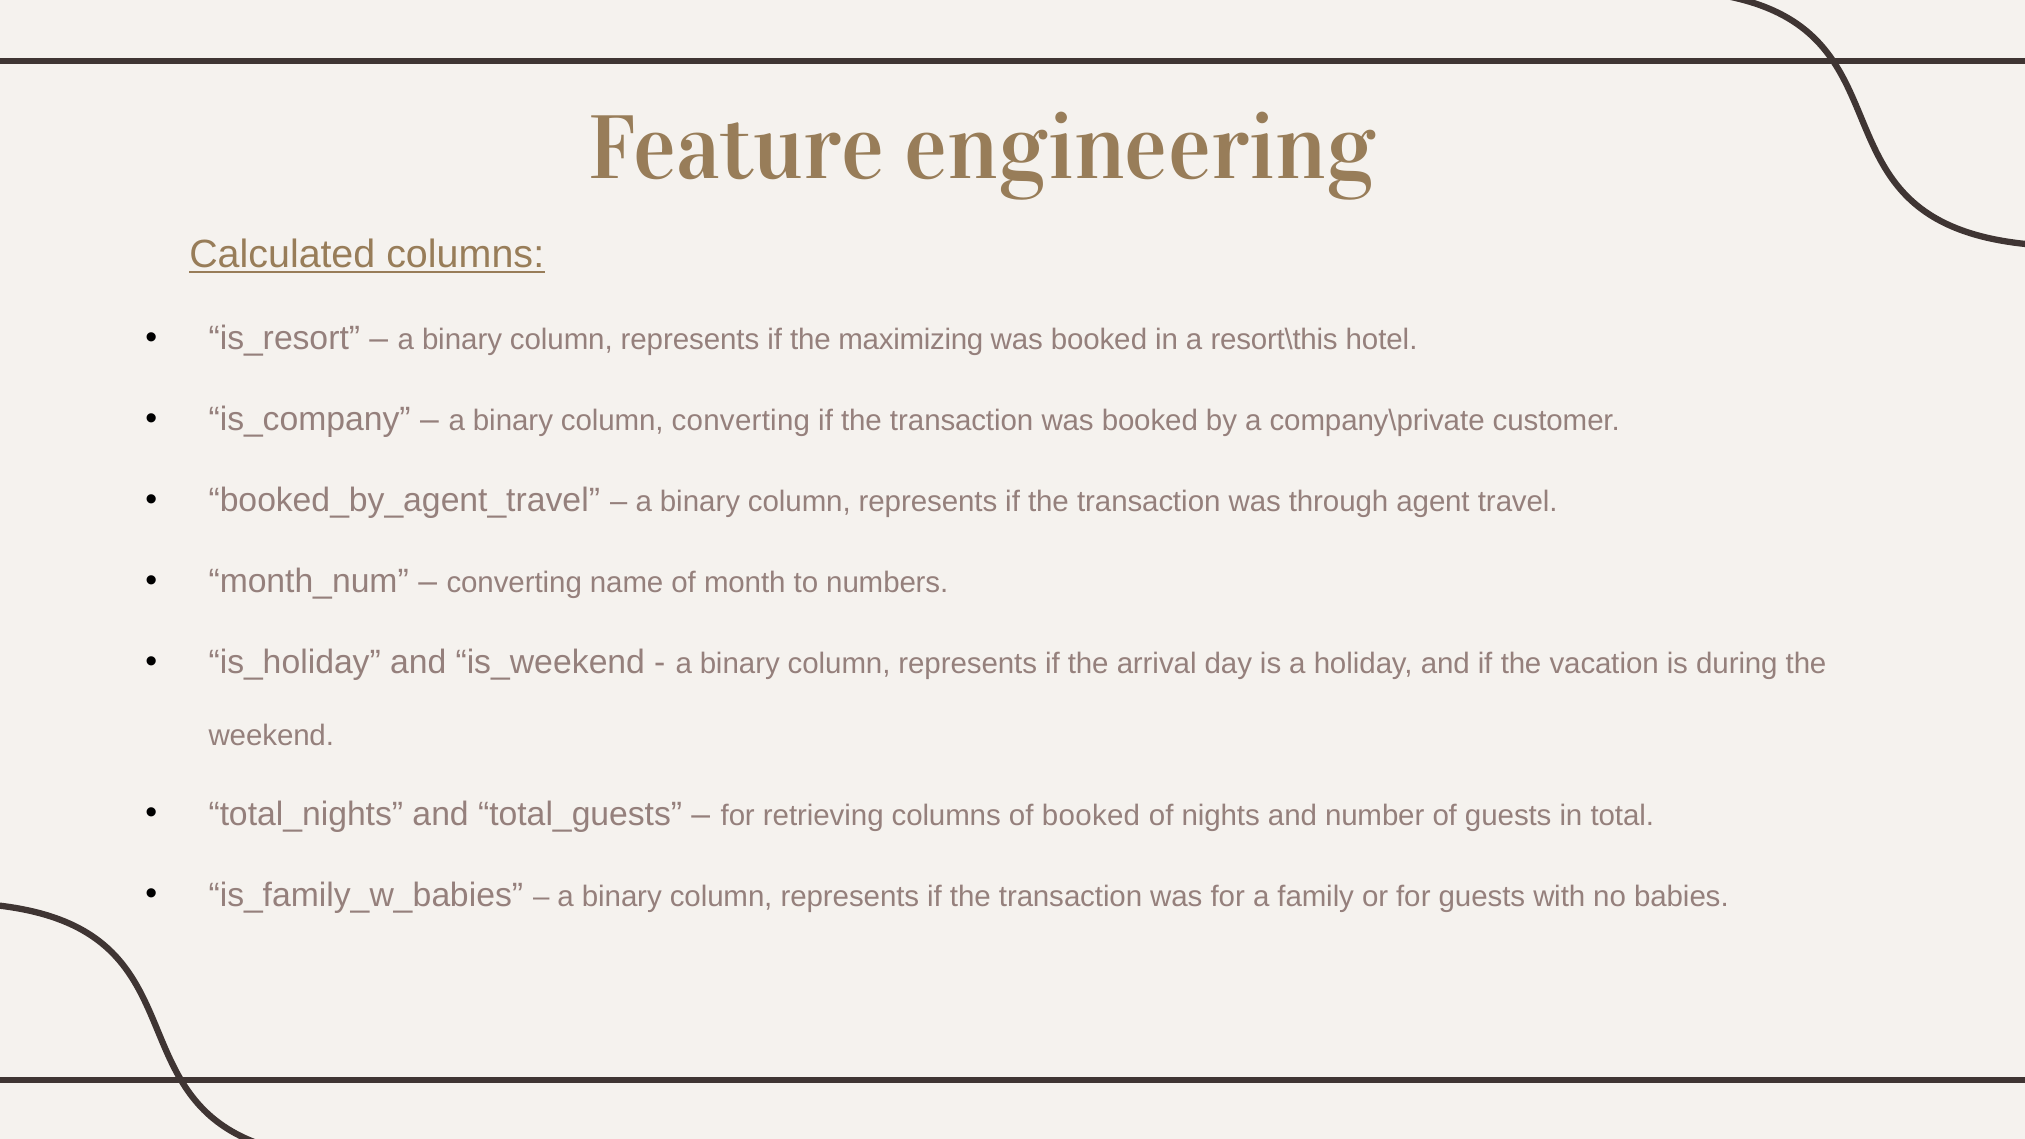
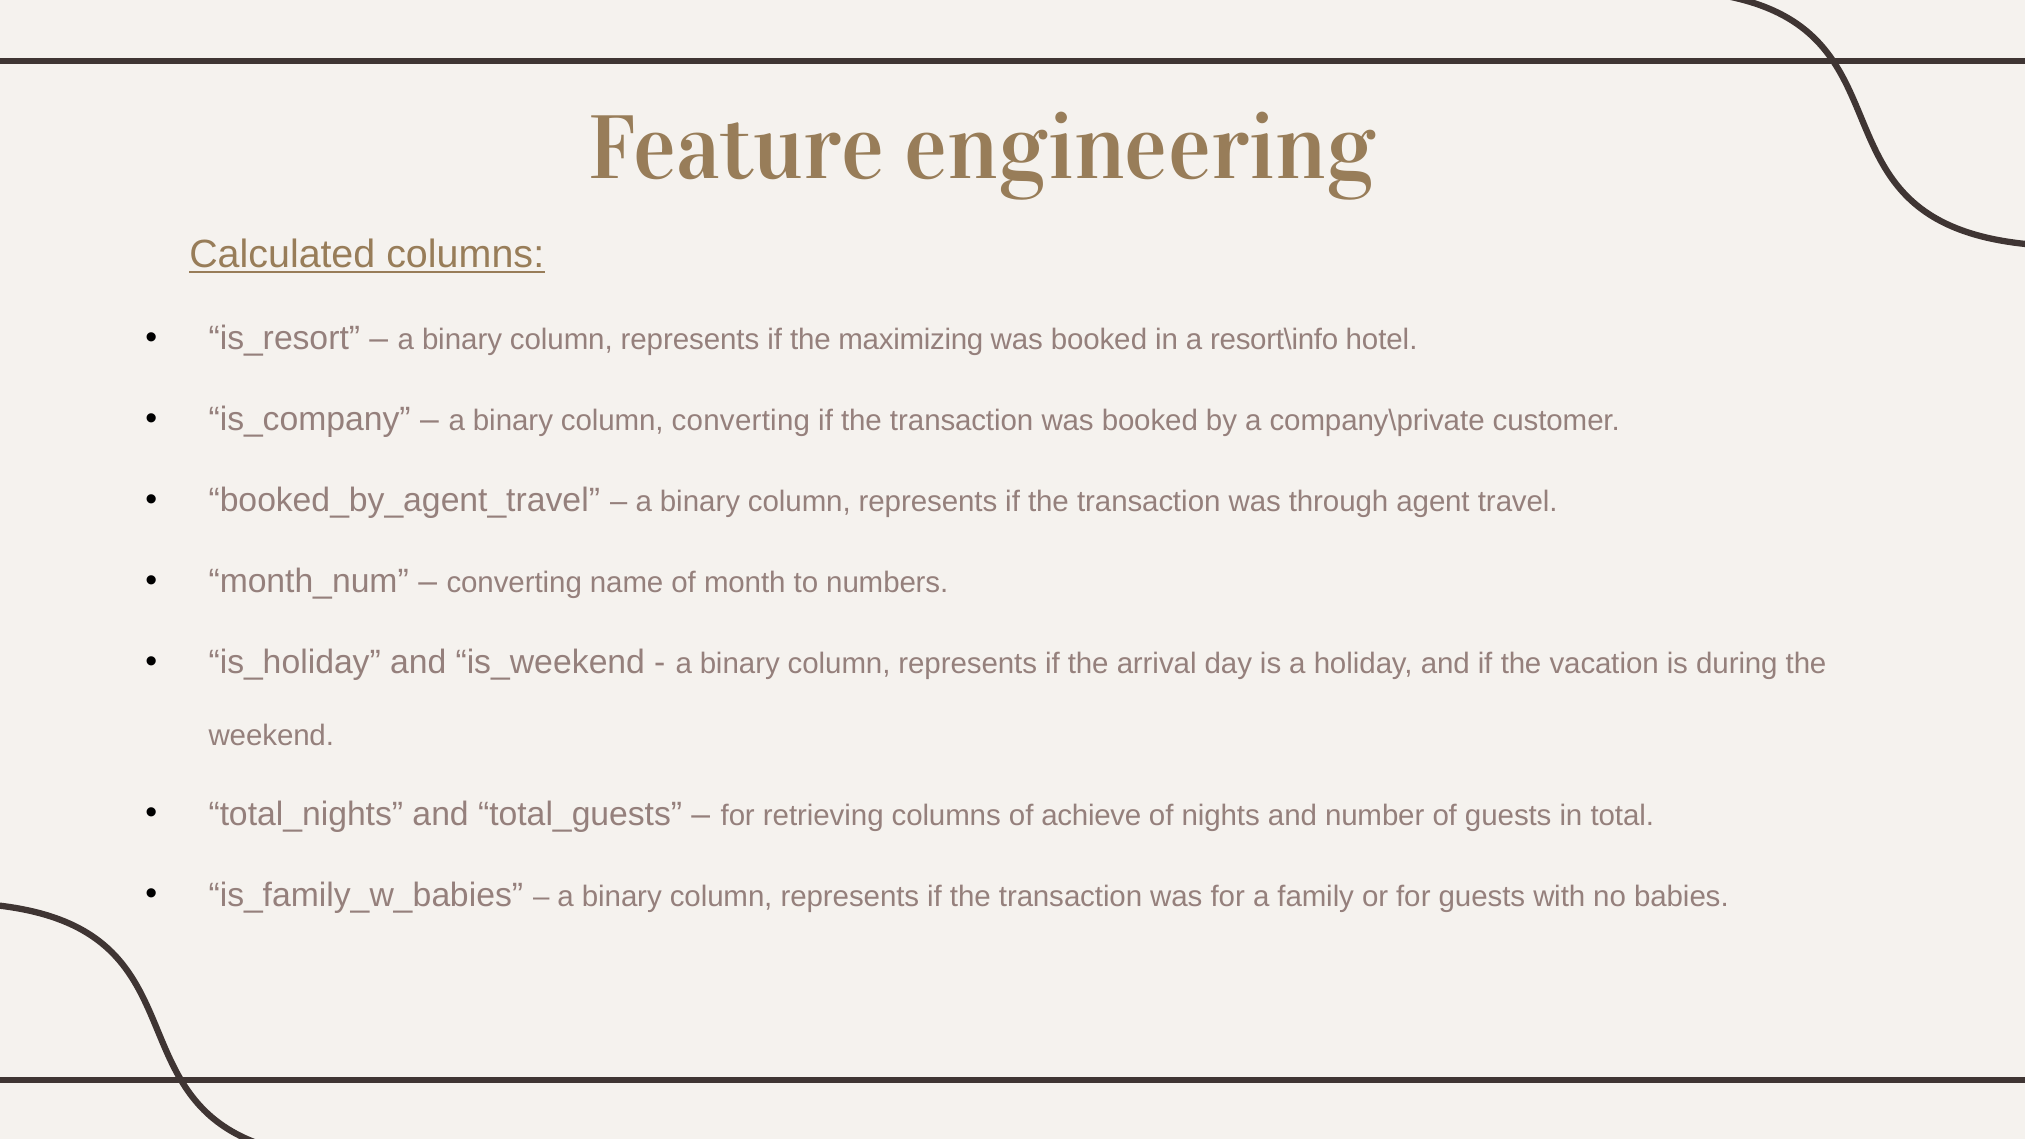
resort\this: resort\this -> resort\info (1274, 340)
of booked: booked -> achieve (1091, 816)
